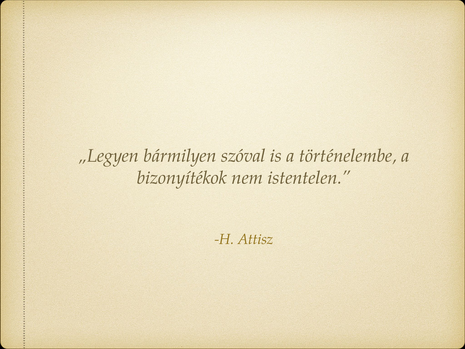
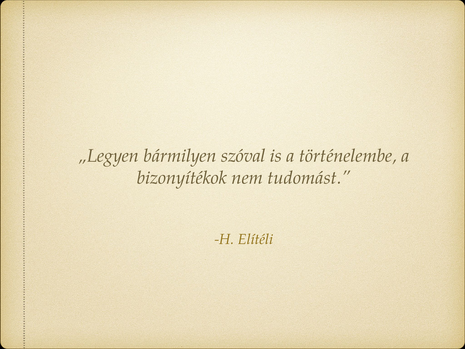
istentelen: istentelen -> tudomást (309, 178)
Attisz: Attisz -> Elítéli (256, 239)
